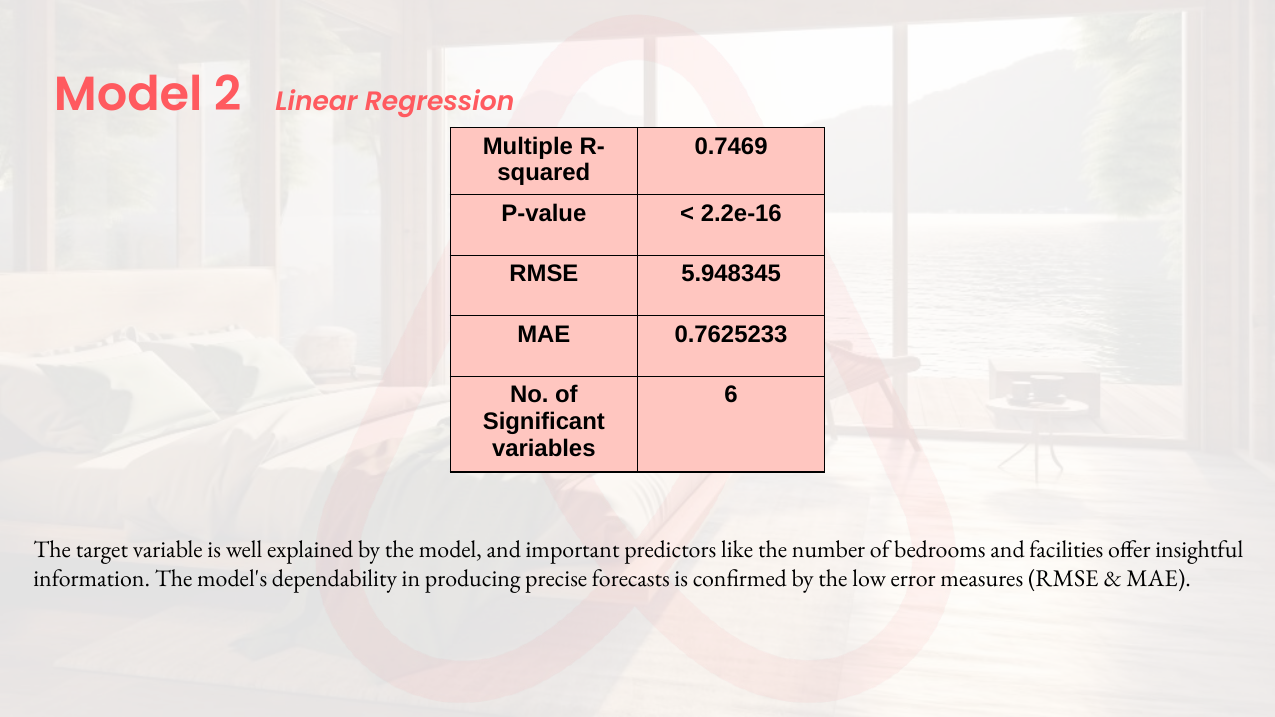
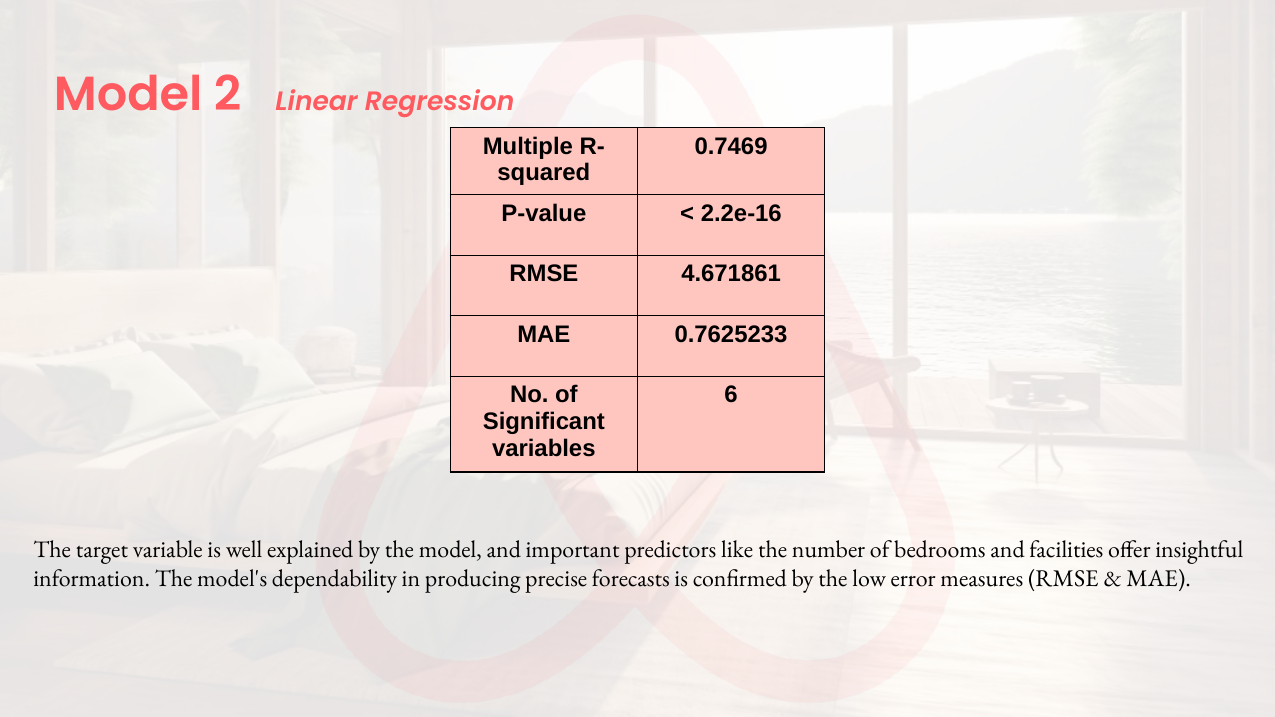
5.948345: 5.948345 -> 4.671861 (731, 274)
